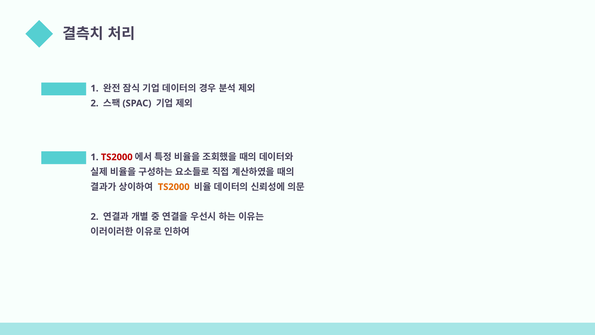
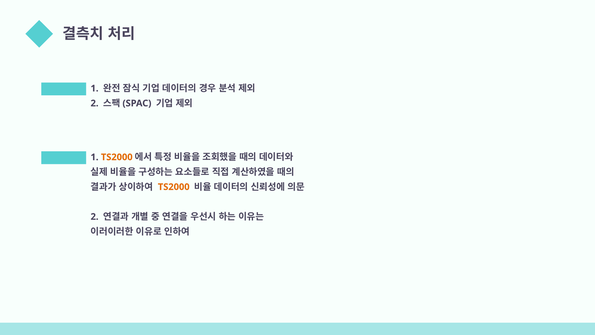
TS2000 colour: red -> orange (117, 157)
